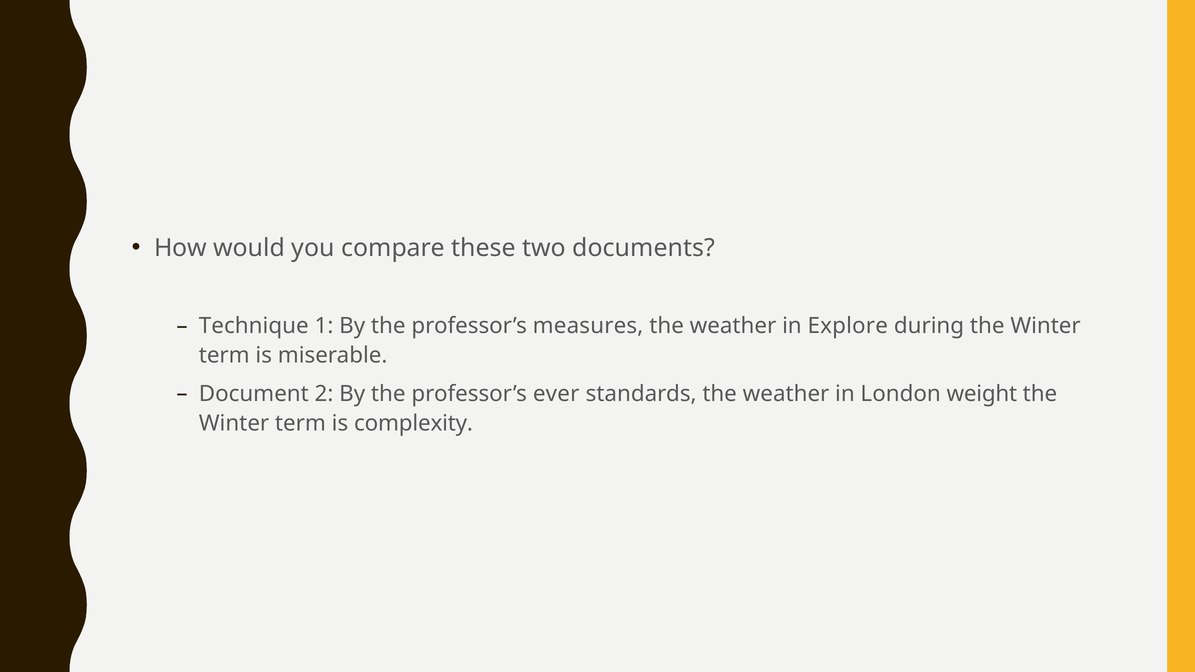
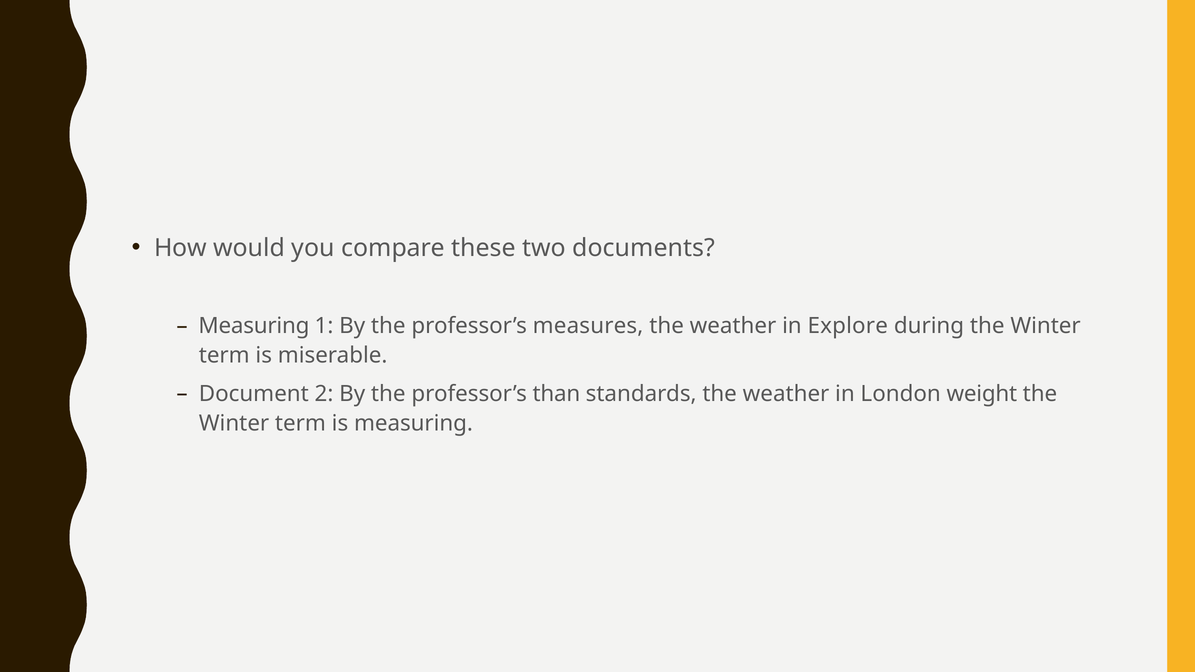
Technique: Technique -> Measuring (254, 326)
ever: ever -> than (556, 394)
is complexity: complexity -> measuring (413, 424)
